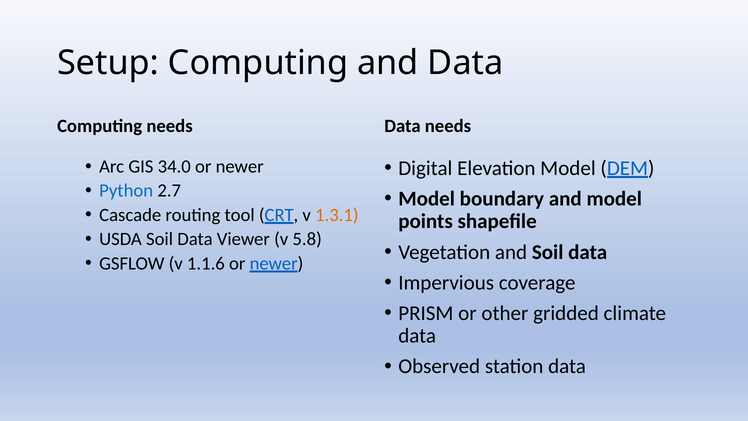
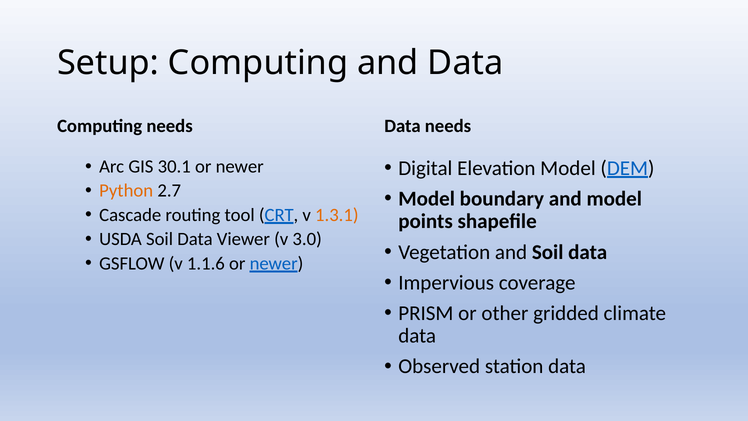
34.0: 34.0 -> 30.1 (174, 166)
Python colour: blue -> orange (126, 191)
5.8: 5.8 -> 3.0 (307, 239)
